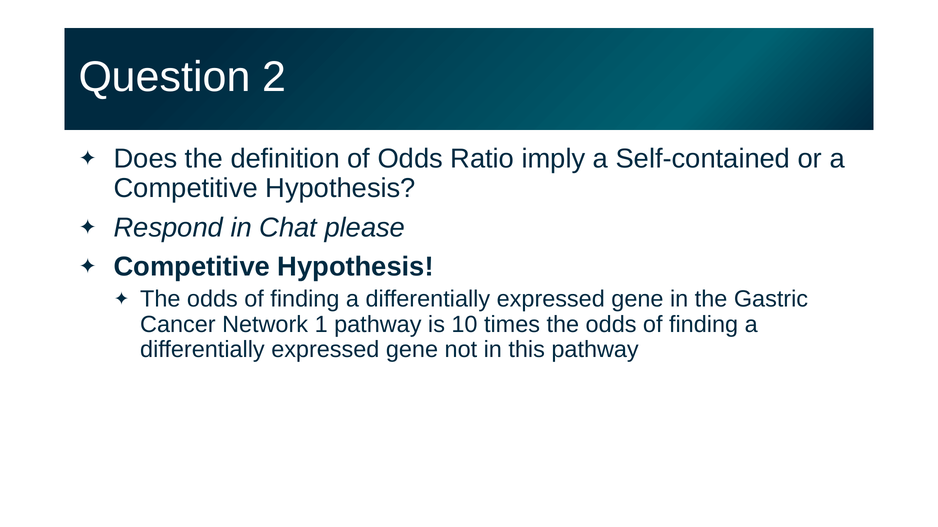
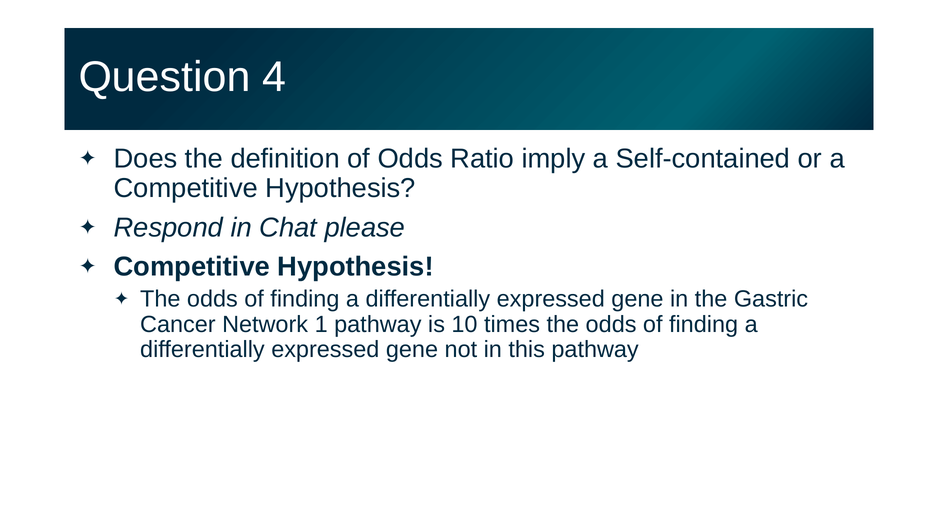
2: 2 -> 4 (274, 77)
